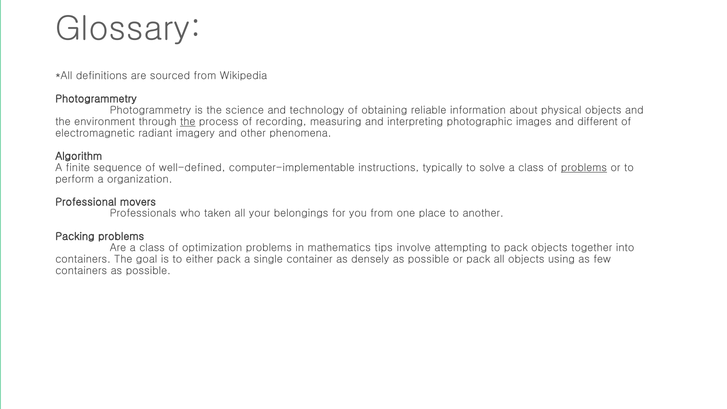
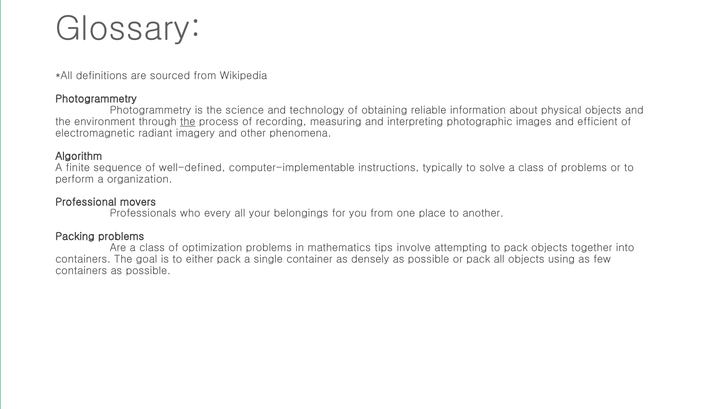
different: different -> efficient (597, 122)
problems underline: present -> none (584, 168)
taken: taken -> every (217, 213)
